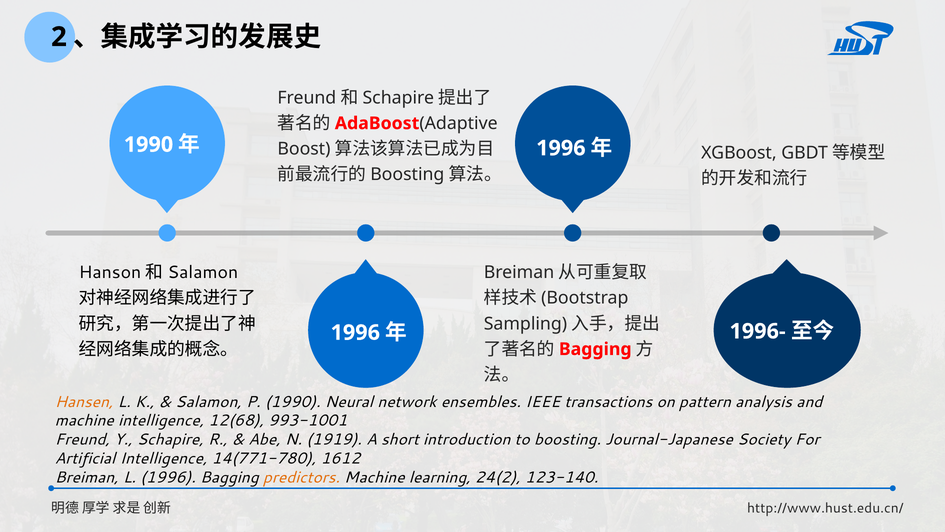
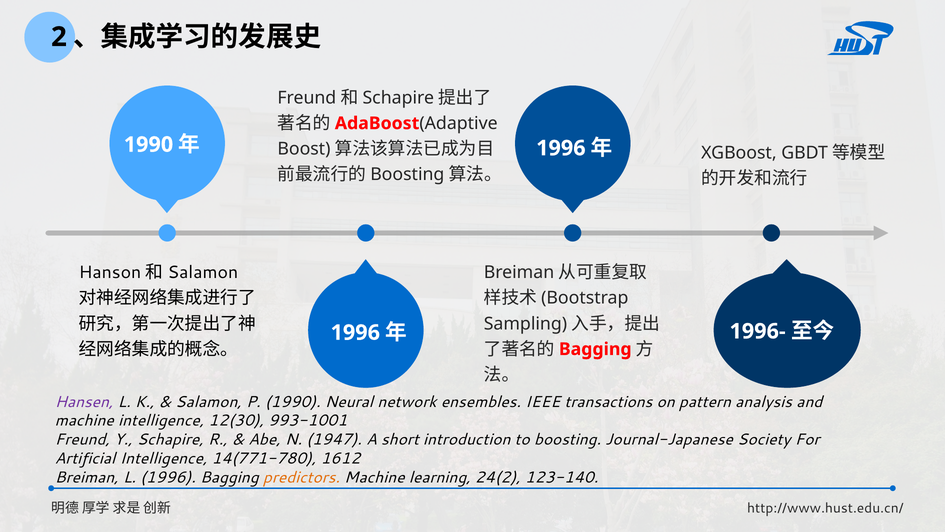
Hansen colour: orange -> purple (84, 402)
12(68: 12(68 -> 12(30 (236, 420)
1919: 1919 -> 1947 (334, 439)
